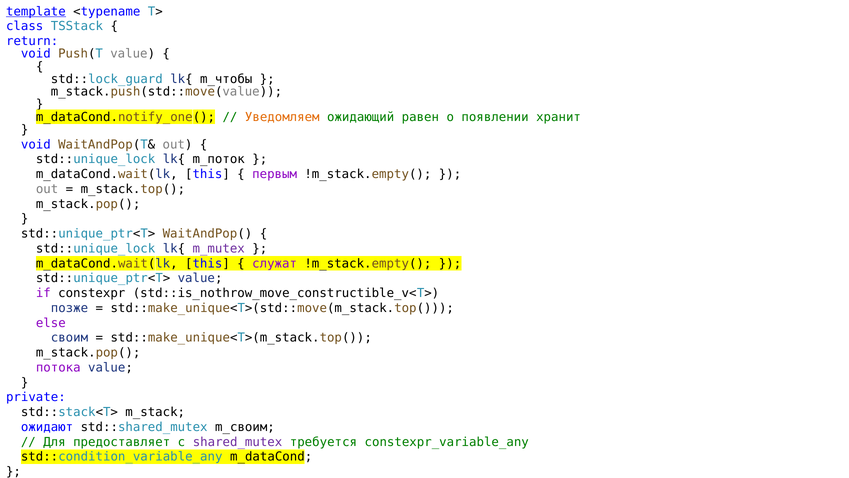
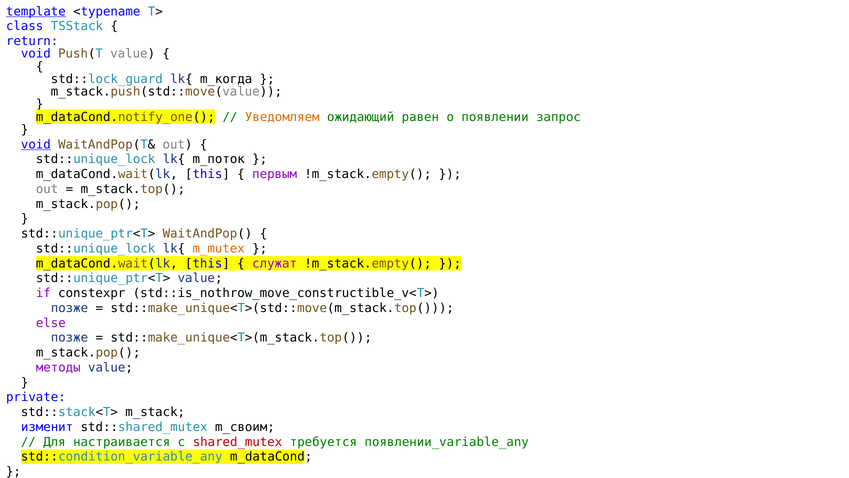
m_чтобы: m_чтобы -> m_когда (226, 79)
хранит: хранит -> запрос (559, 117)
void underline: none -> present (36, 144)
m_mutex colour: purple -> orange (219, 248)
своим: своим -> позже (69, 338)
потока: потока -> методы (58, 367)
ожидают: ожидают -> изменит (47, 427)
предоставляет: предоставляет -> настраивается (122, 442)
shared_mutex colour: purple -> red (238, 442)
constexpr_variable_any: constexpr_variable_any -> появлении_variable_any (447, 442)
